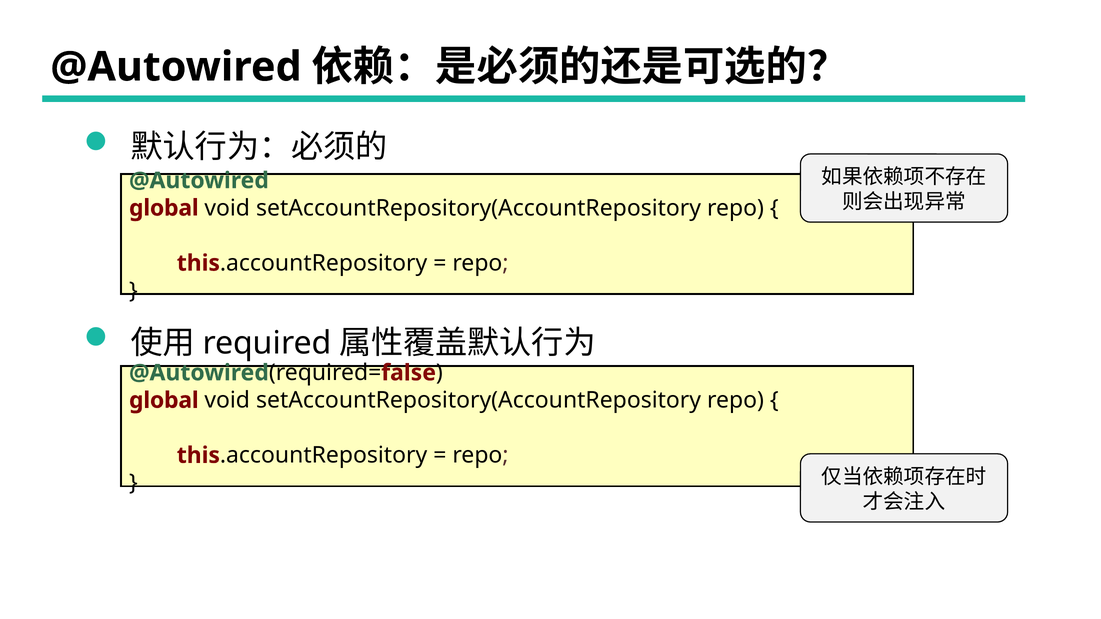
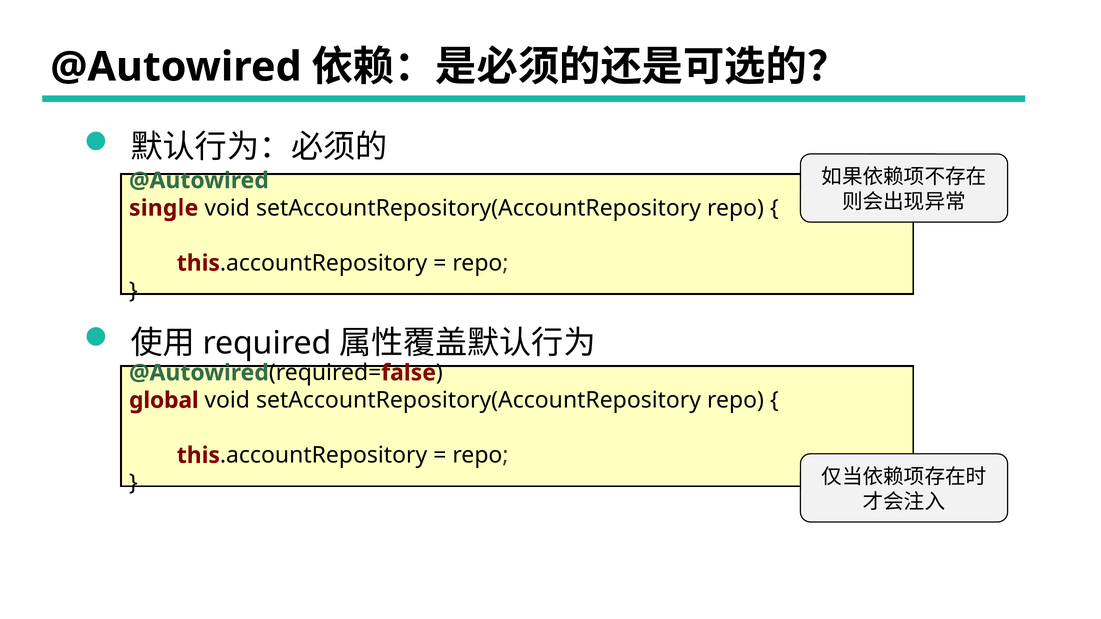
global: global -> single (164, 208)
